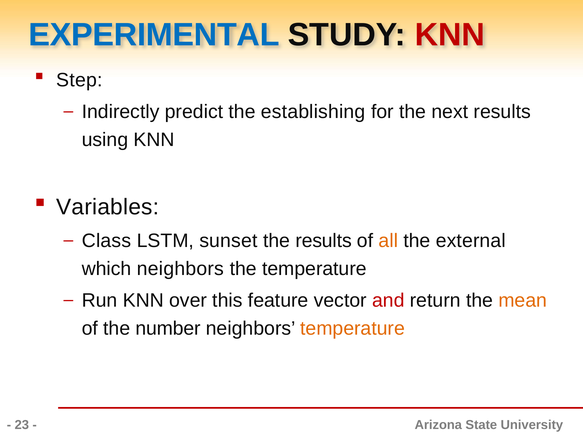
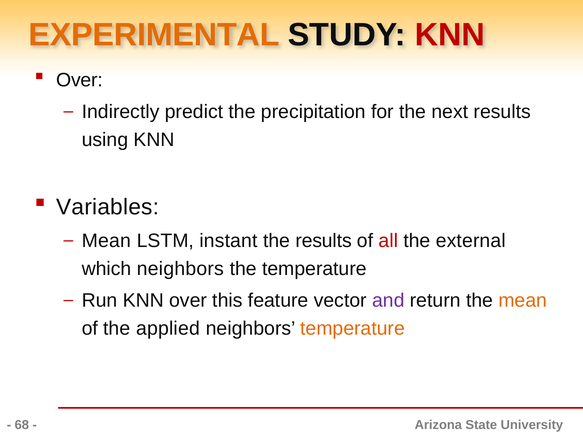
EXPERIMENTAL colour: blue -> orange (154, 35)
Step: Step -> Over (80, 80)
establishing: establishing -> precipitation (313, 112)
Class: Class -> Mean (106, 241)
sunset: sunset -> instant (228, 241)
all colour: orange -> red (388, 241)
and colour: red -> purple (388, 301)
number: number -> applied (168, 329)
23: 23 -> 68 (22, 425)
